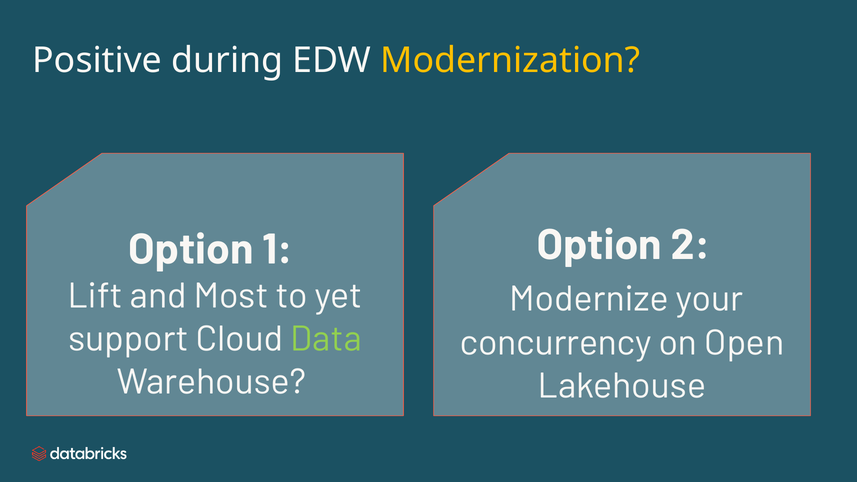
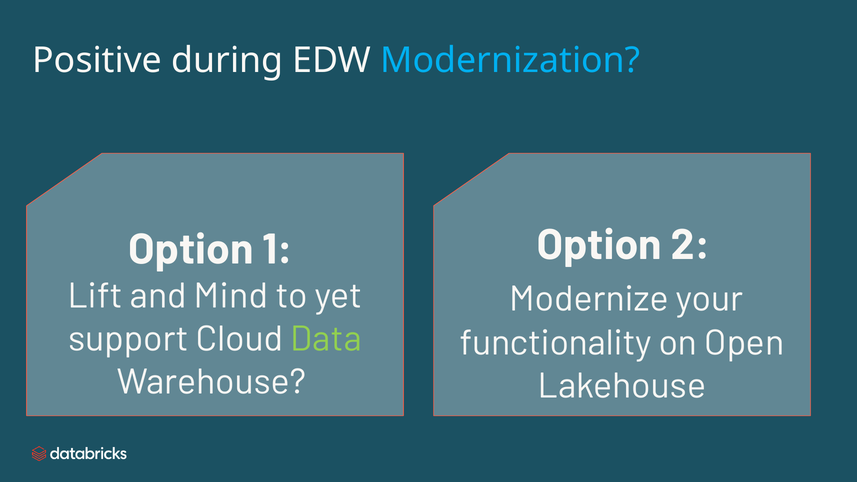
Modernization colour: yellow -> light blue (510, 60)
Most: Most -> Mind (231, 296)
concurrency: concurrency -> functionality (556, 343)
